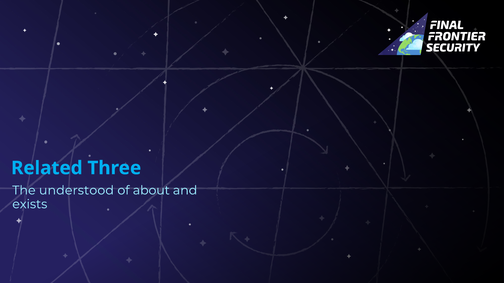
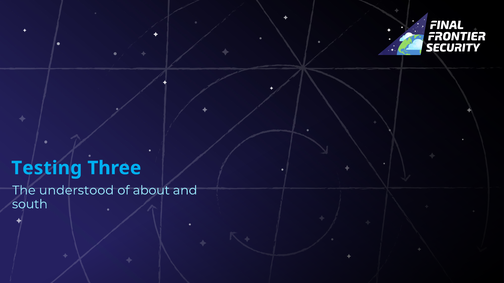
Related: Related -> Testing (47, 168)
exists: exists -> south (30, 204)
